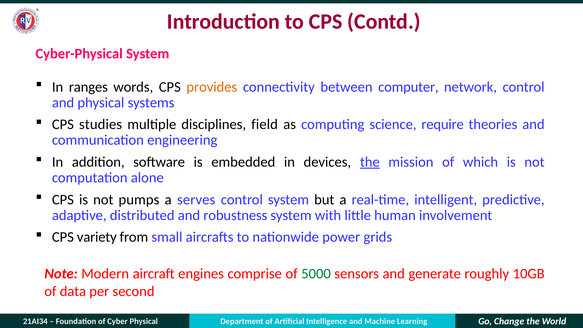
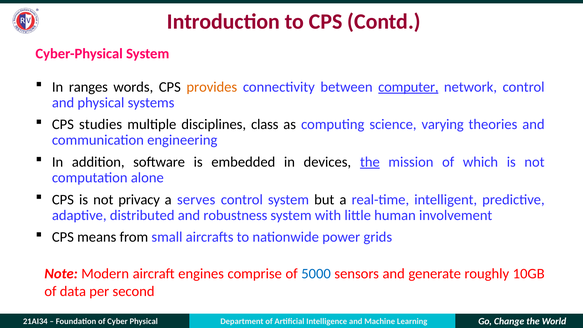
computer underline: none -> present (408, 87)
field: field -> class (265, 124)
require: require -> varying (443, 124)
pumps: pumps -> privacy (139, 199)
variety: variety -> means (97, 237)
5000 colour: green -> blue (316, 274)
